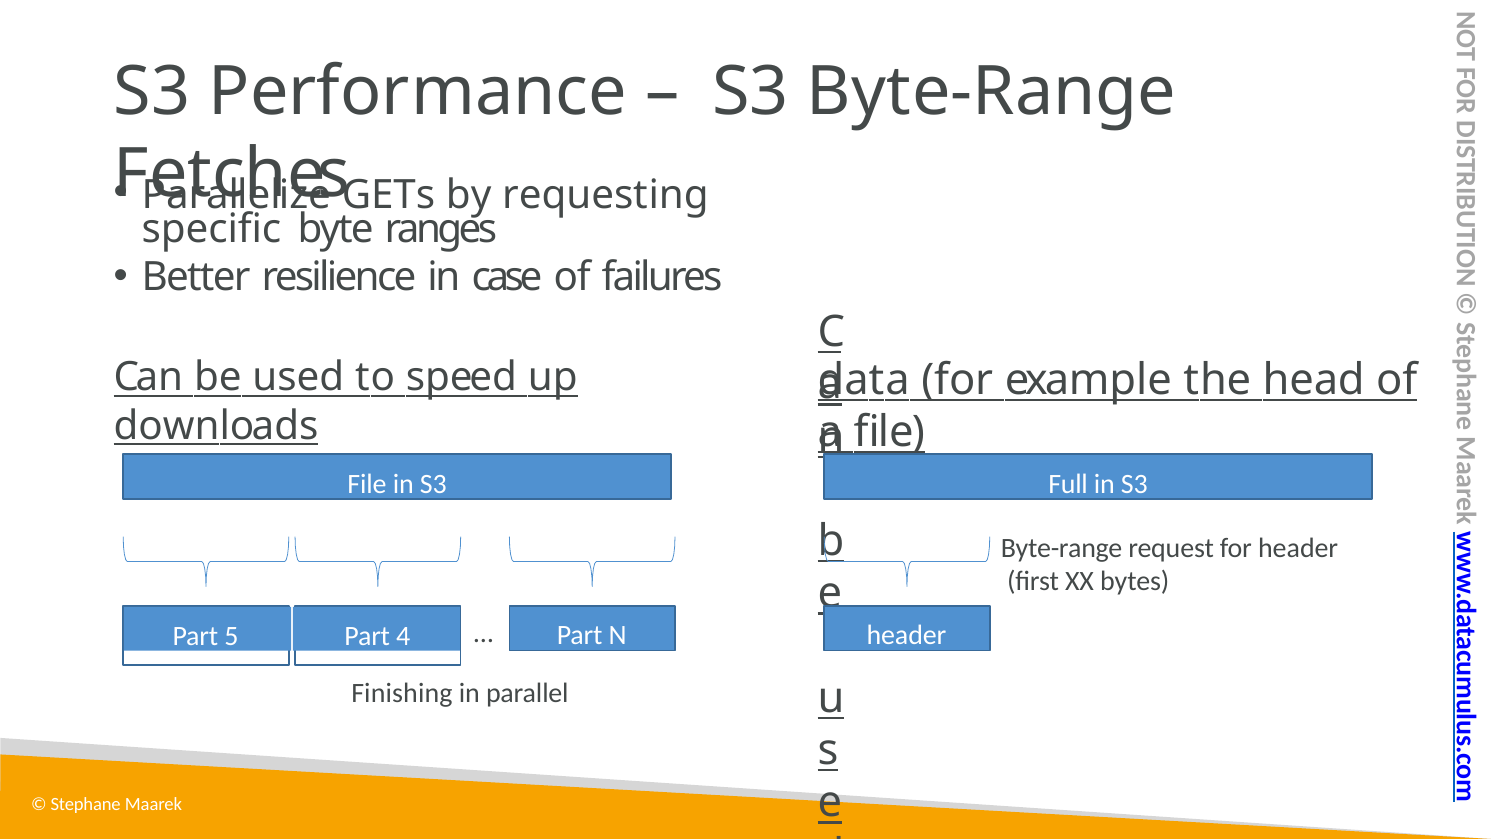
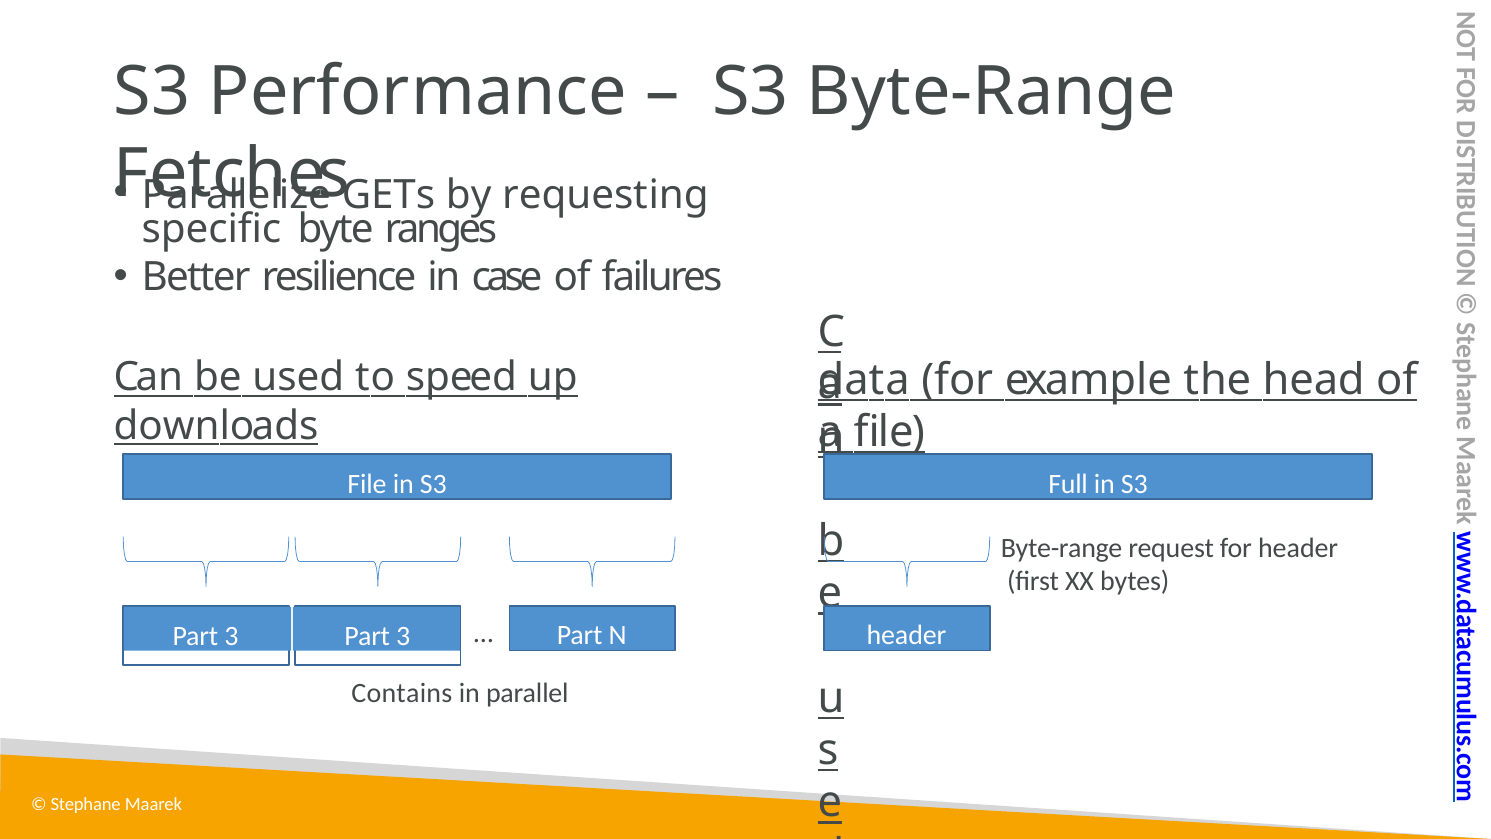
5: 5 -> 3 (231, 636)
4: 4 -> 3 (403, 636)
Finishing: Finishing -> Contains (402, 693)
